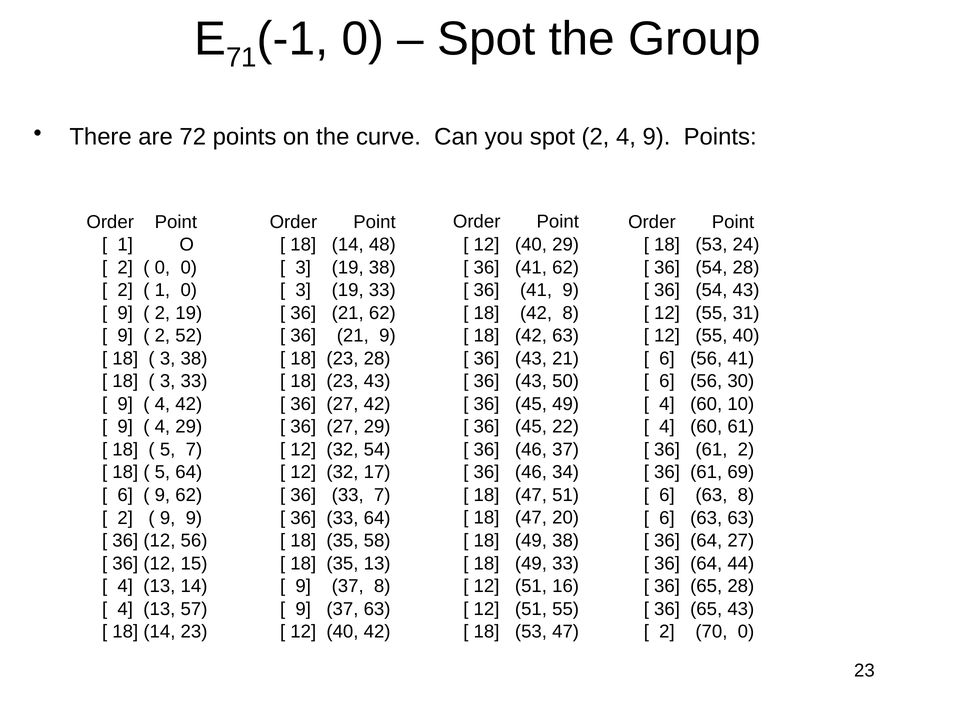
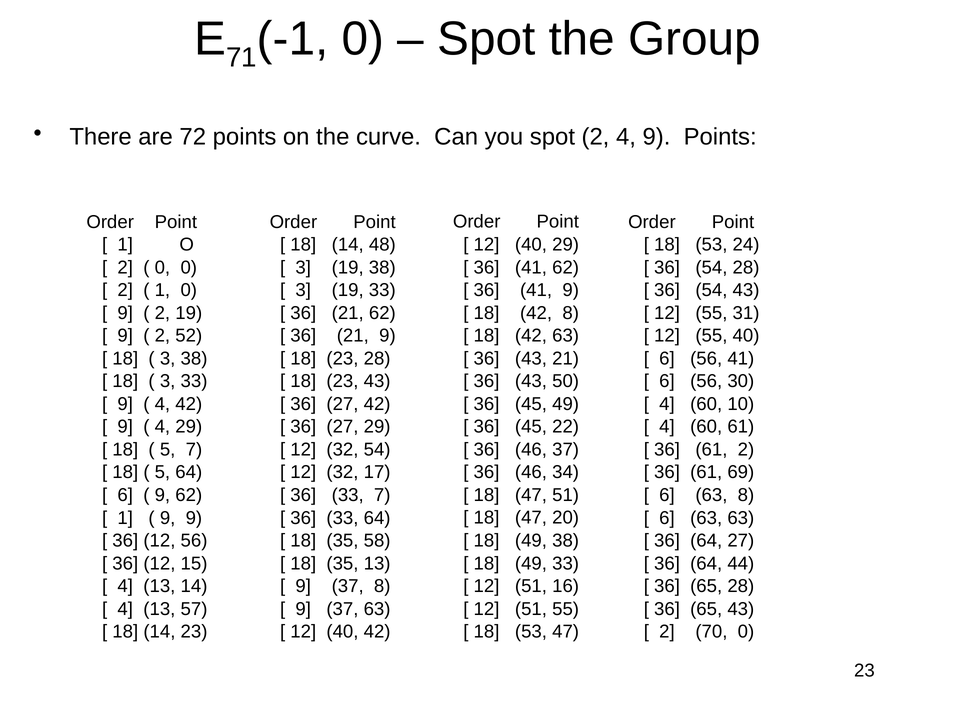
2: 2 -> 1 (125, 518)
